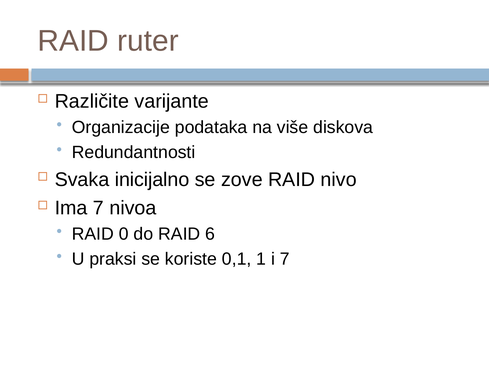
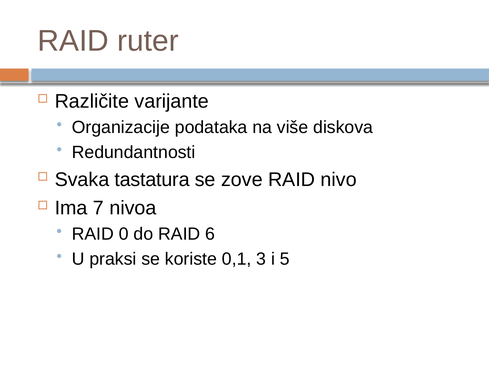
inicijalno: inicijalno -> tastatura (152, 179)
1: 1 -> 3 (261, 259)
i 7: 7 -> 5 (285, 259)
